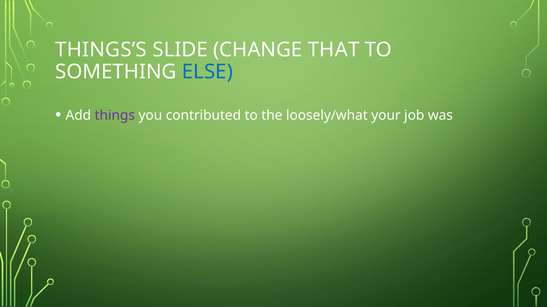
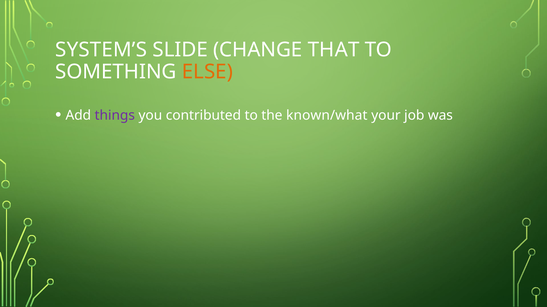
THINGS’S: THINGS’S -> SYSTEM’S (101, 50)
ELSE colour: blue -> orange (207, 72)
loosely/what: loosely/what -> known/what (327, 115)
